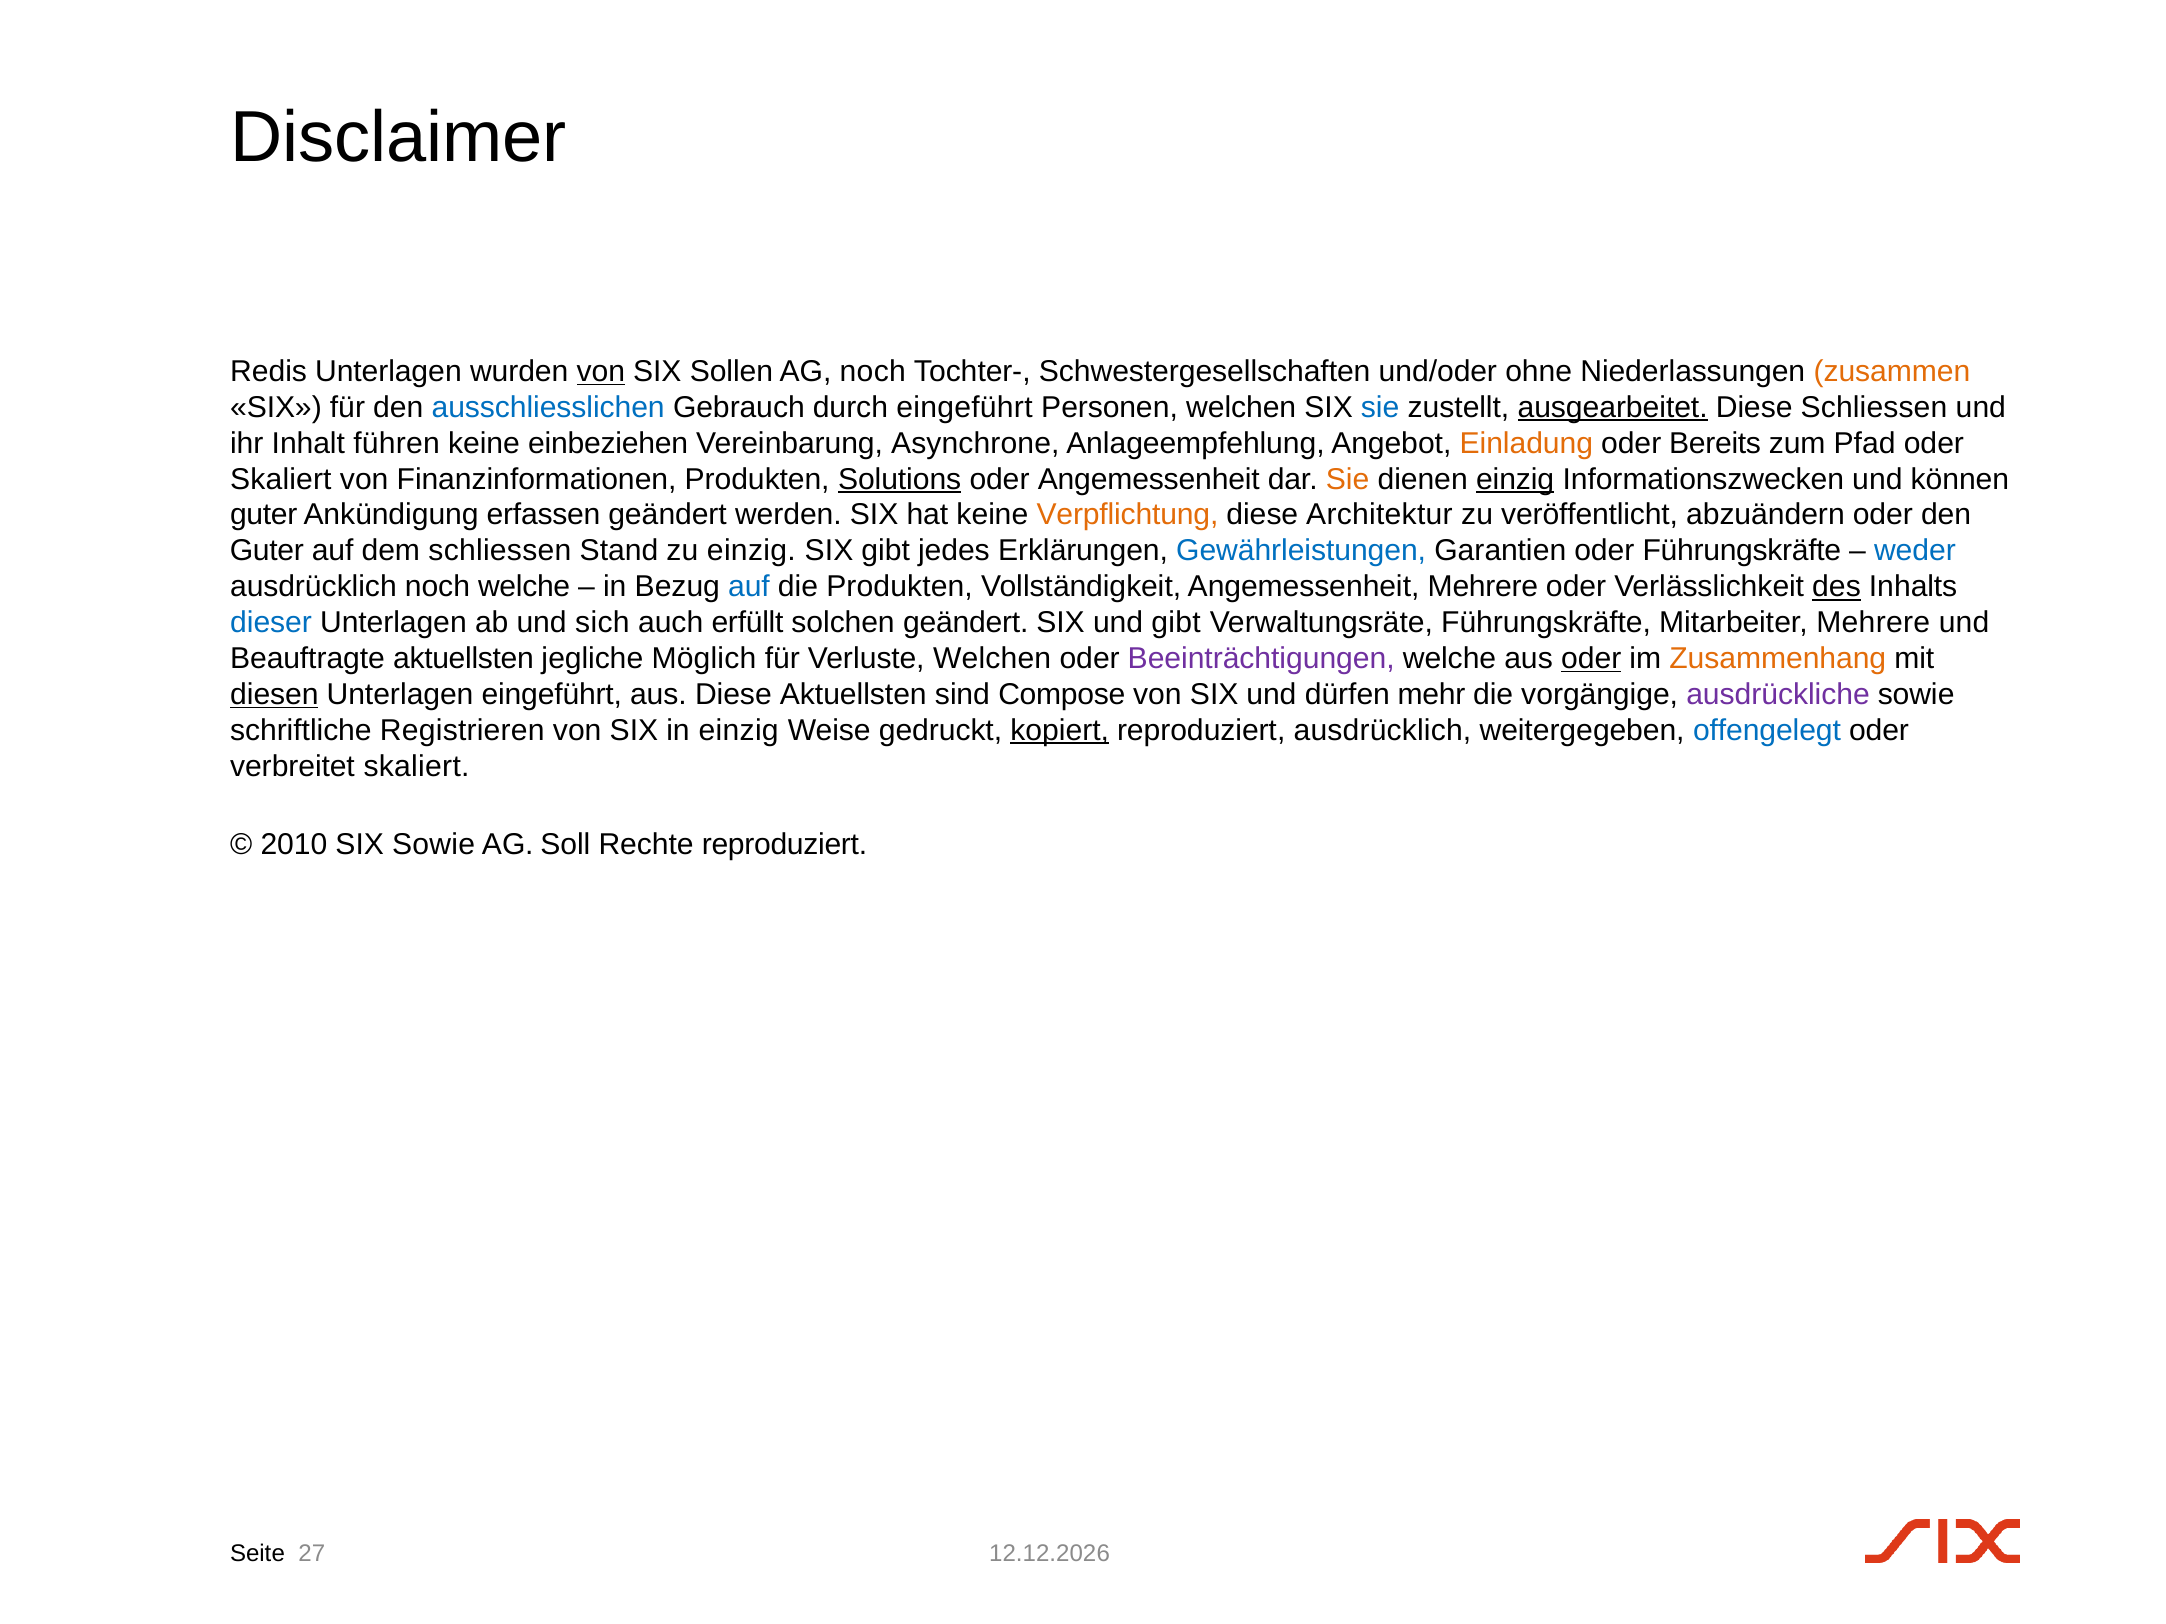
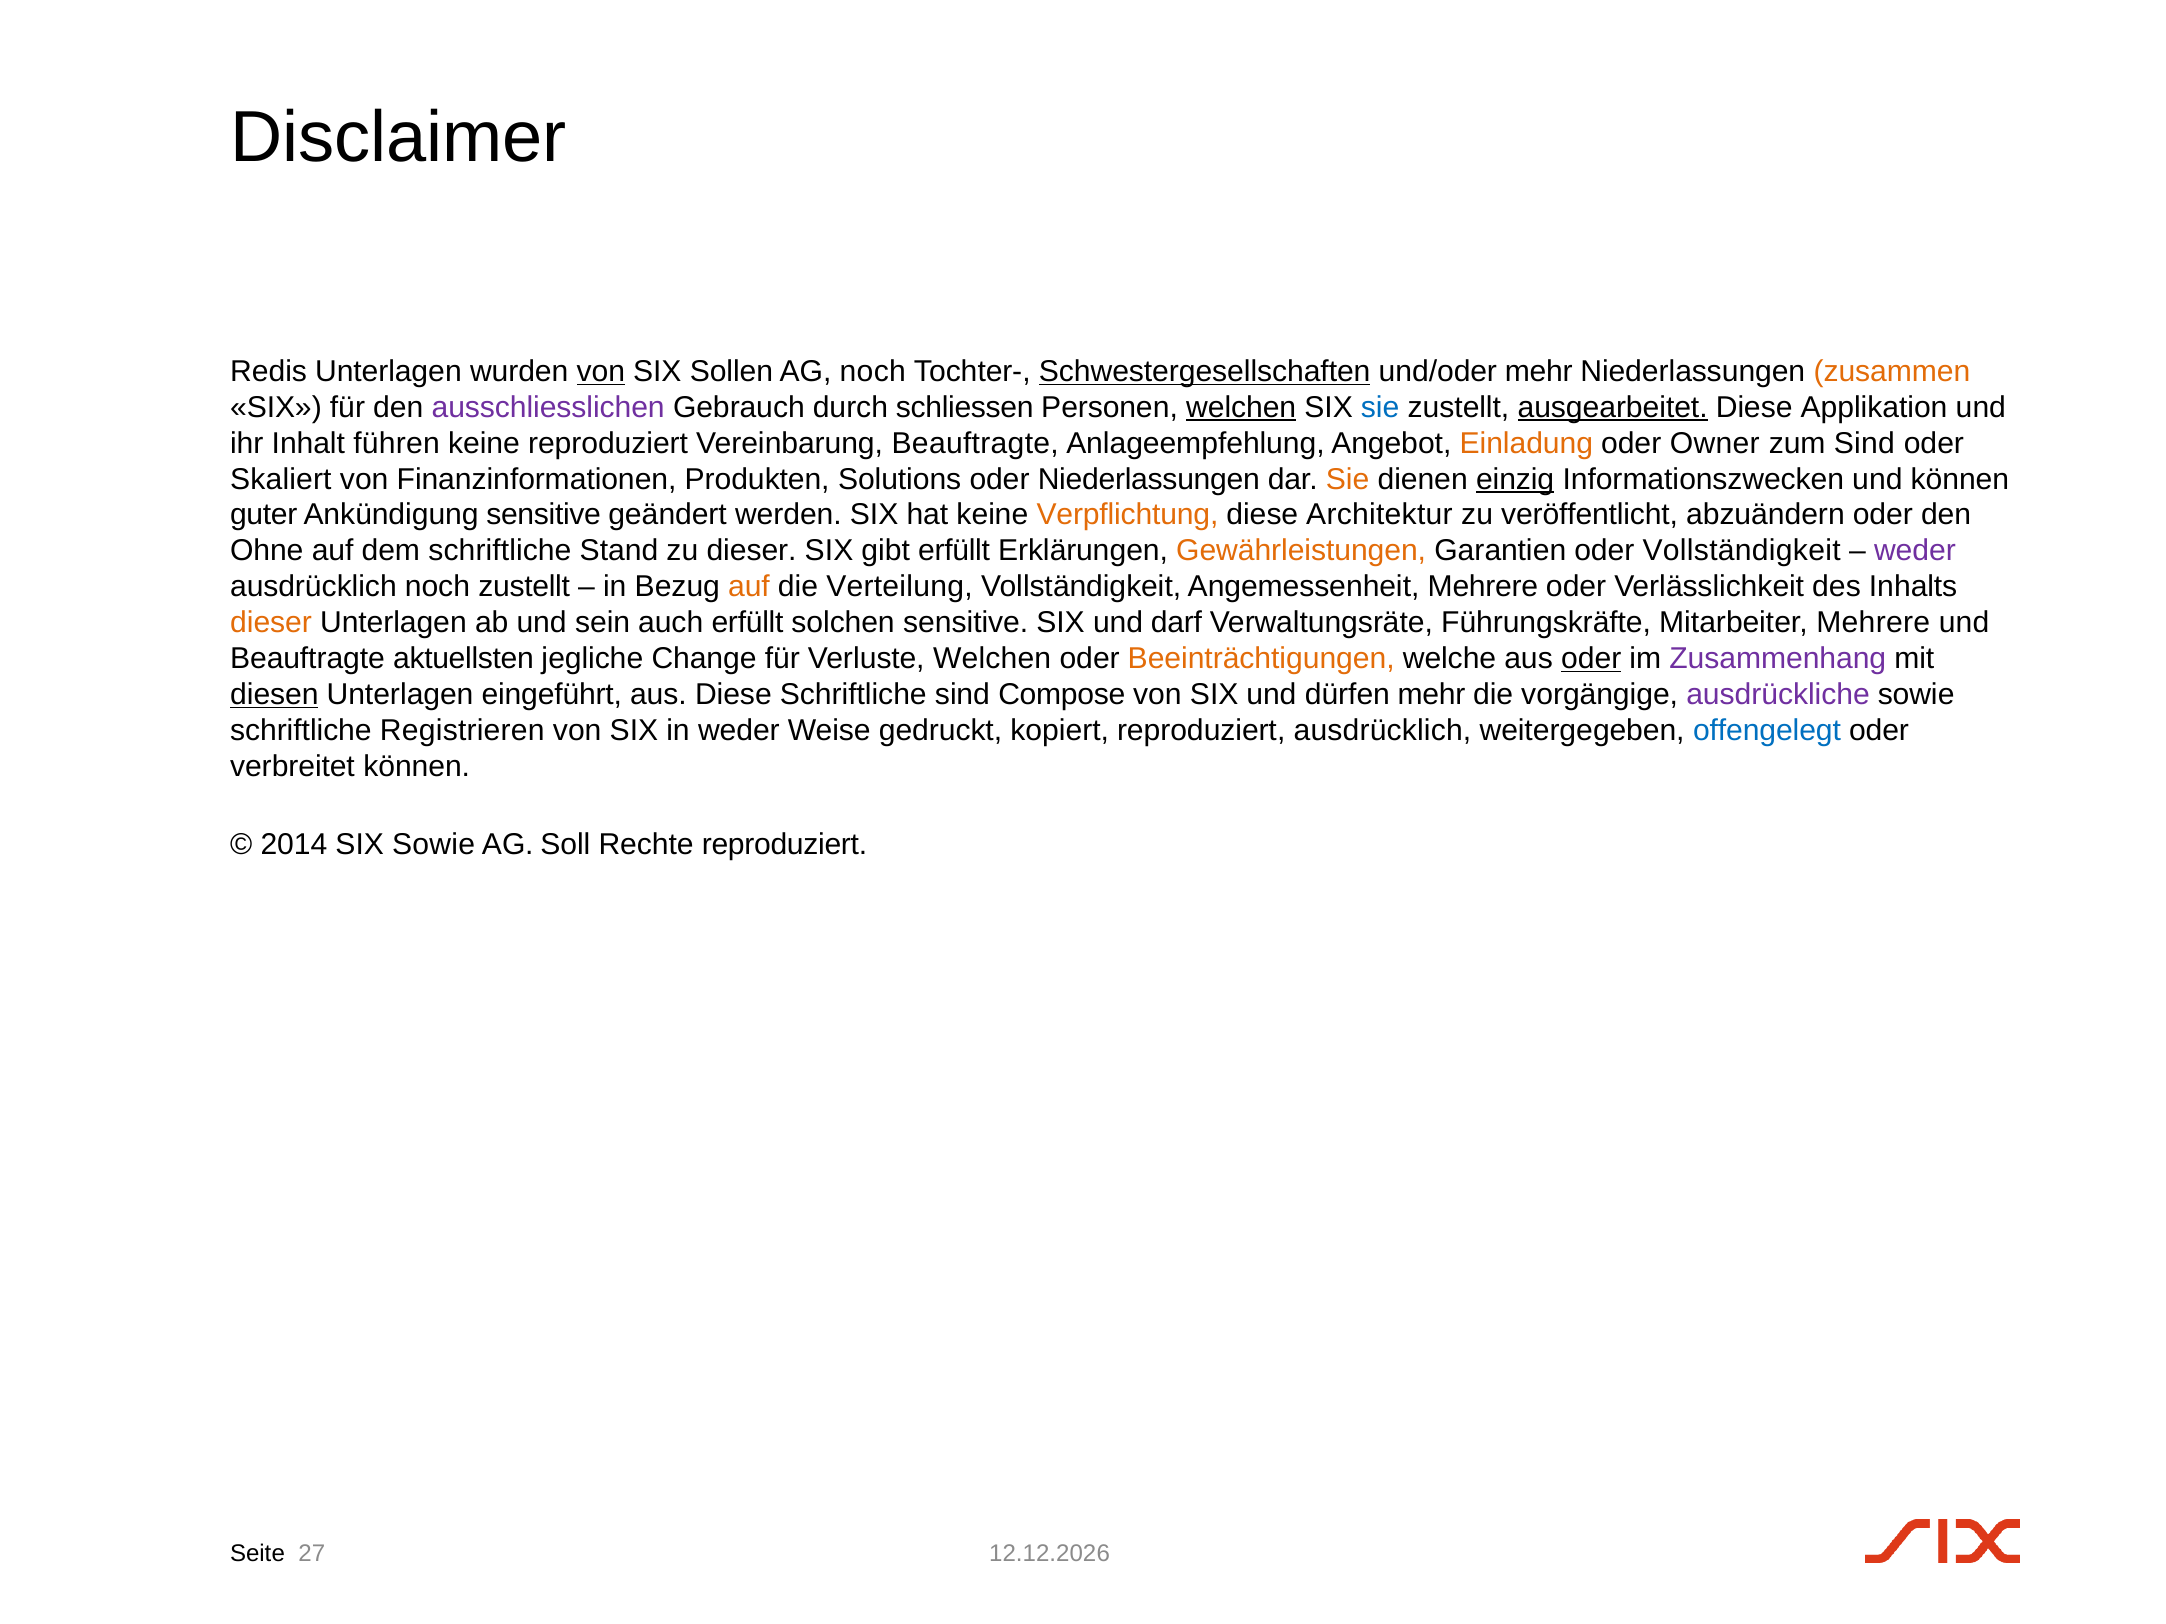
Schwestergesellschaften underline: none -> present (1205, 372)
und/oder ohne: ohne -> mehr (1539, 372)
ausschliesslichen colour: blue -> purple (548, 407)
durch eingeführt: eingeführt -> schliessen (965, 407)
welchen underline: none -> present (1241, 407)
Diese Schliessen: Schliessen -> Applikation (1874, 407)
keine einbeziehen: einbeziehen -> reproduziert (608, 443)
Vereinbarung Asynchrone: Asynchrone -> Beauftragte (975, 443)
Bereits: Bereits -> Owner (1715, 443)
zum Pfad: Pfad -> Sind (1864, 443)
Solutions underline: present -> none (900, 479)
oder Angemessenheit: Angemessenheit -> Niederlassungen (1149, 479)
Ankündigung erfassen: erfassen -> sensitive (544, 515)
Guter: Guter -> Ohne (267, 551)
dem schliessen: schliessen -> schriftliche (500, 551)
zu einzig: einzig -> dieser (752, 551)
gibt jedes: jedes -> erfüllt (954, 551)
Gewährleistungen colour: blue -> orange (1301, 551)
oder Führungskräfte: Führungskräfte -> Vollständigkeit (1742, 551)
weder colour: blue -> purple (1915, 551)
noch welche: welche -> zustellt (524, 587)
auf colour: blue -> orange (749, 587)
die Produkten: Produkten -> Verteilung (899, 587)
des underline: present -> none (1837, 587)
dieser colour: blue -> orange (271, 623)
sich: sich -> sein (603, 623)
solchen geändert: geändert -> sensitive (966, 623)
und gibt: gibt -> darf (1176, 623)
Möglich: Möglich -> Change (704, 659)
Beeinträchtigungen colour: purple -> orange (1261, 659)
Zusammenhang colour: orange -> purple (1778, 659)
Diese Aktuellsten: Aktuellsten -> Schriftliche (853, 695)
in einzig: einzig -> weder (739, 731)
kopiert underline: present -> none (1060, 731)
verbreitet skaliert: skaliert -> können (417, 766)
2010: 2010 -> 2014 (294, 844)
